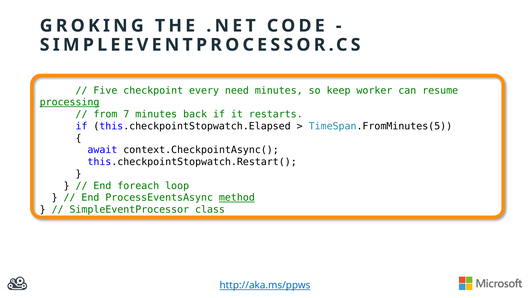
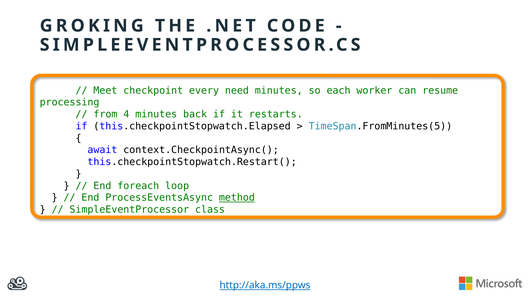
Five: Five -> Meet (105, 90)
keep: keep -> each (339, 90)
processing underline: present -> none (70, 102)
7: 7 -> 4 (126, 114)
